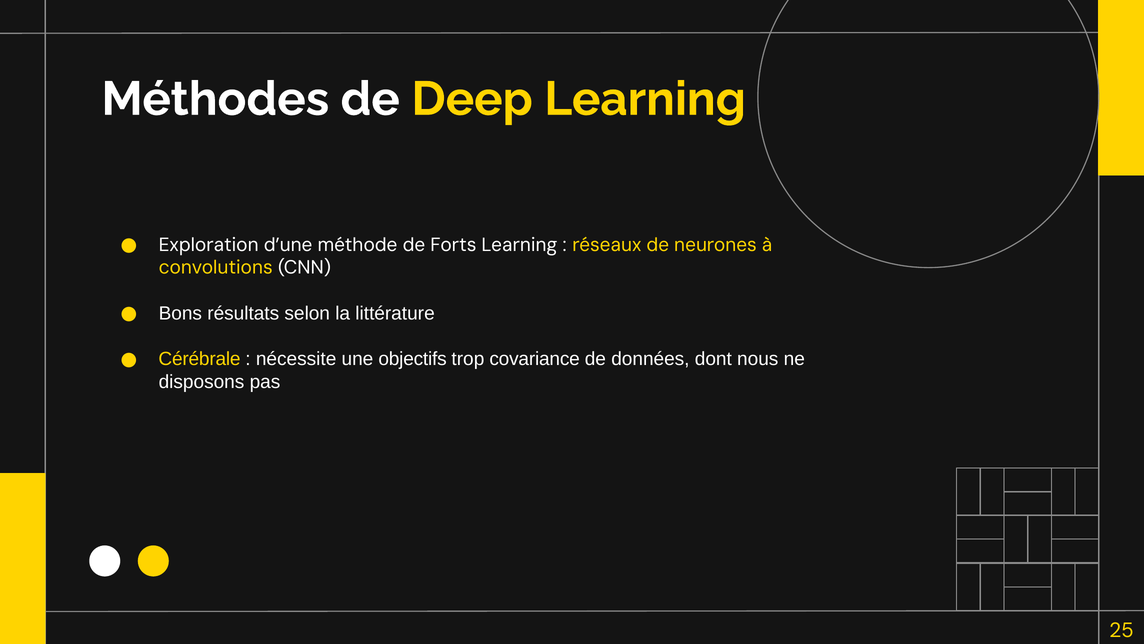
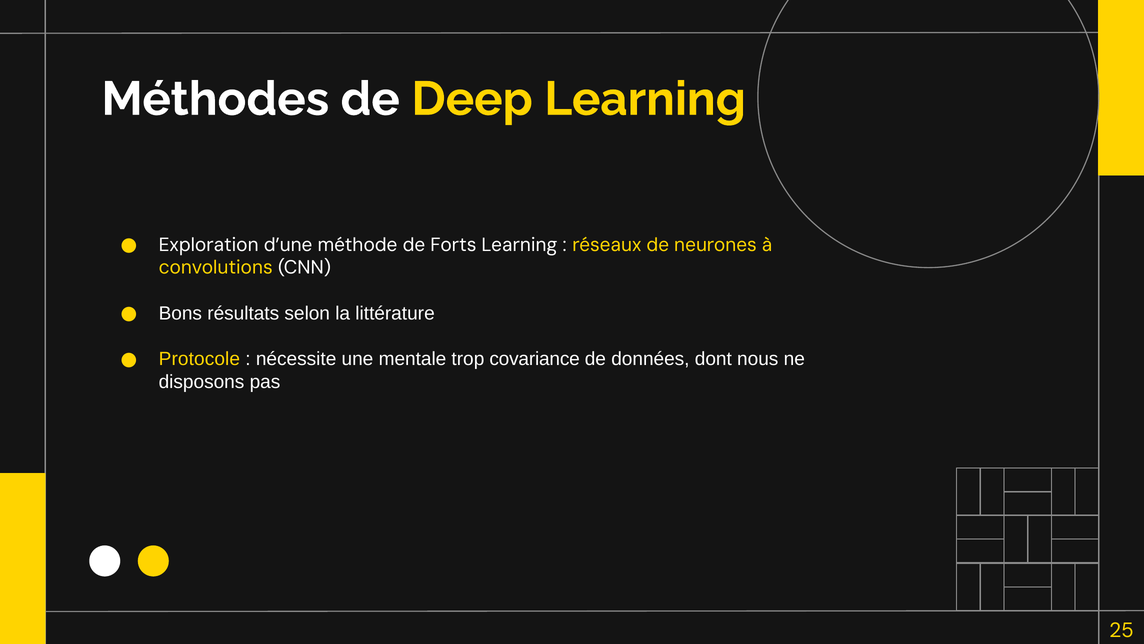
Cérébrale: Cérébrale -> Protocole (199, 359)
objectifs: objectifs -> mentale (412, 359)
